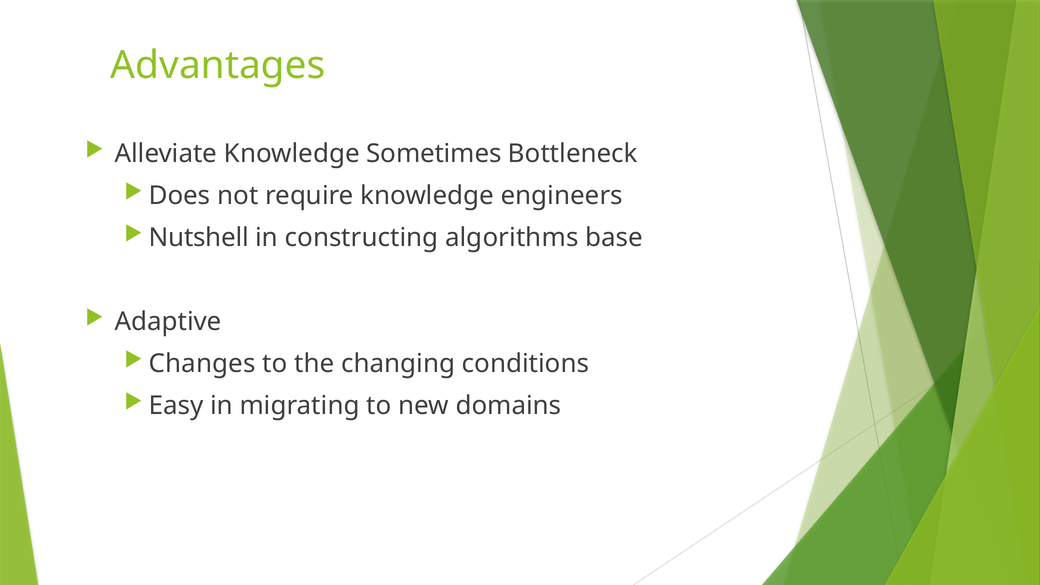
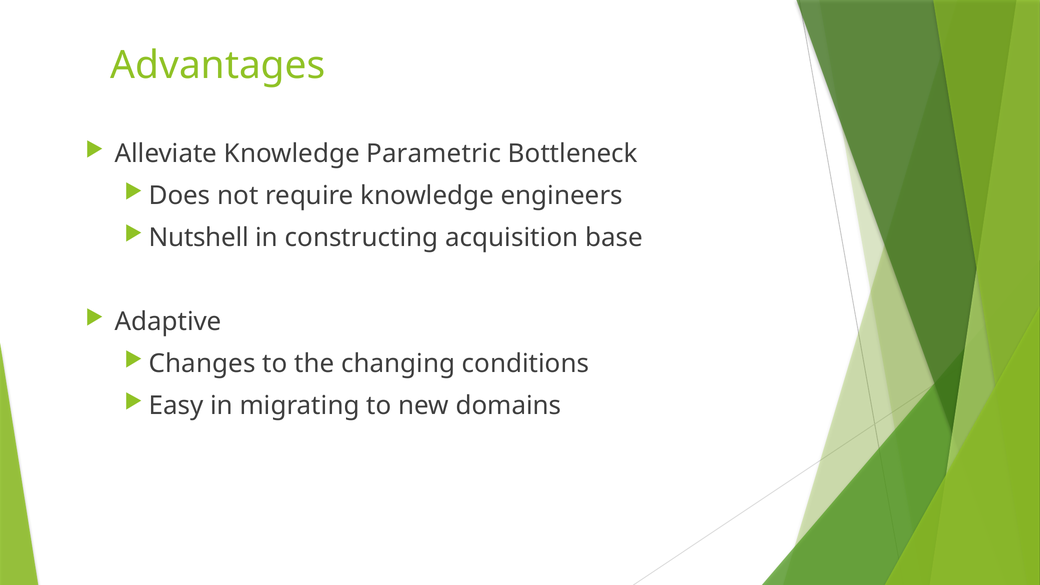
Sometimes: Sometimes -> Parametric (434, 154)
algorithms: algorithms -> acquisition (512, 238)
